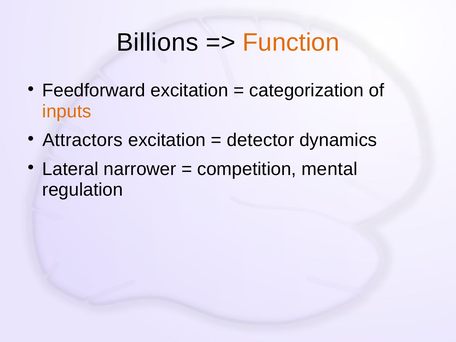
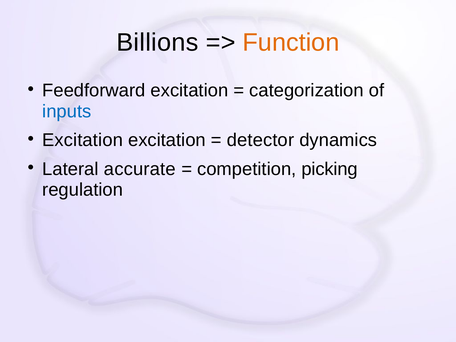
inputs colour: orange -> blue (67, 111)
Attractors: Attractors -> Excitation (83, 140)
narrower: narrower -> accurate (140, 169)
mental: mental -> picking (330, 169)
